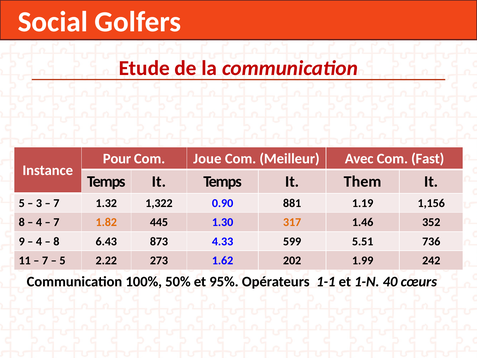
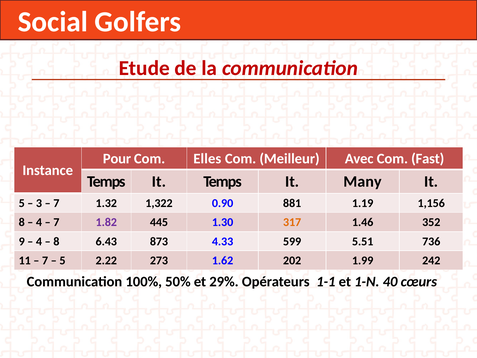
Joue: Joue -> Elles (207, 158)
Them: Them -> Many (363, 182)
1.82 colour: orange -> purple (106, 222)
95%: 95% -> 29% (224, 281)
